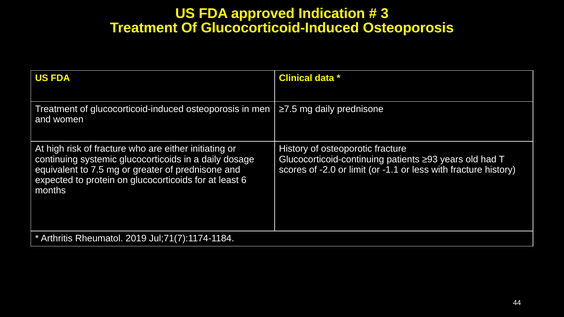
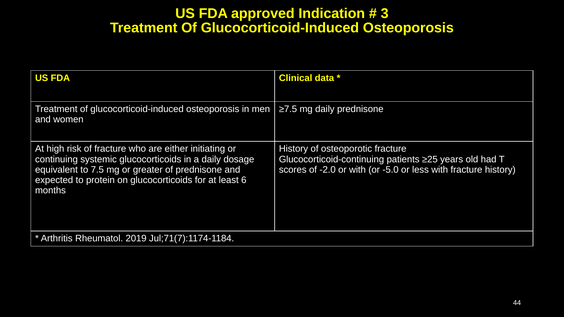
≥93: ≥93 -> ≥25 (430, 159)
or limit: limit -> with (357, 170)
-1.1: -1.1 -> -5.0 (391, 170)
